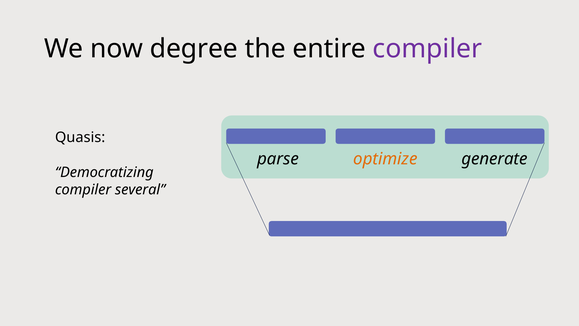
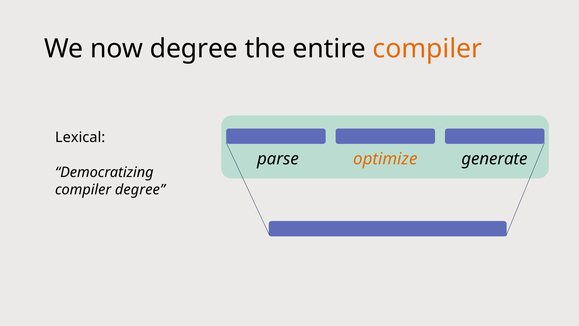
compiler colour: purple -> orange (427, 49)
Quasis: Quasis -> Lexical (80, 137)
compiler several: several -> degree (140, 190)
